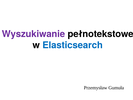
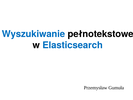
Wyszukiwanie colour: purple -> blue (33, 34)
